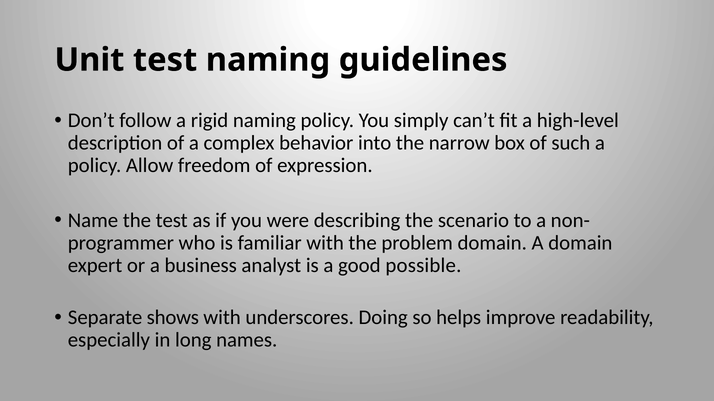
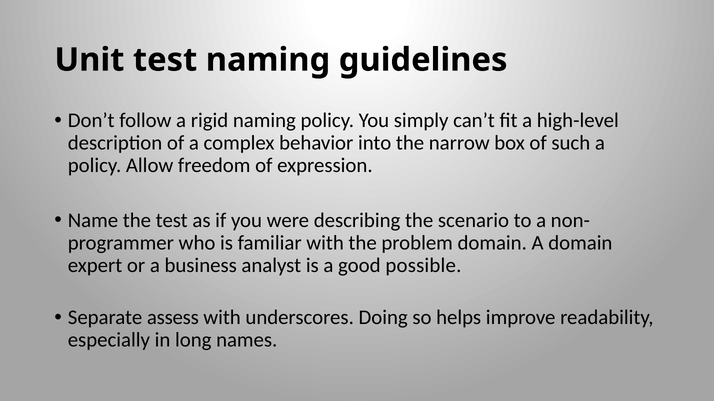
shows: shows -> assess (173, 318)
